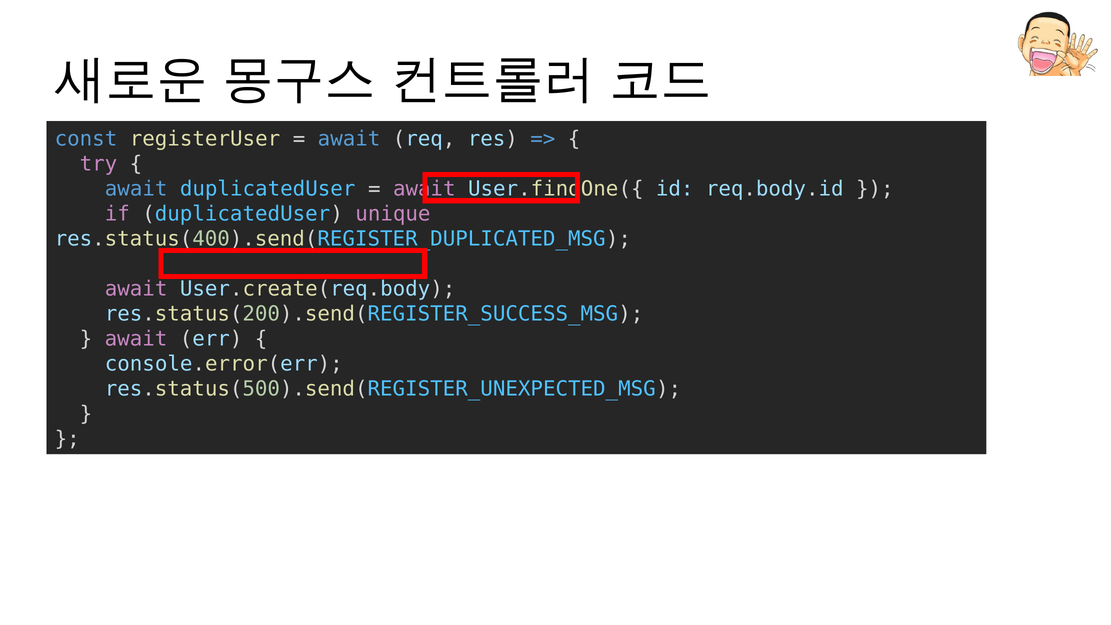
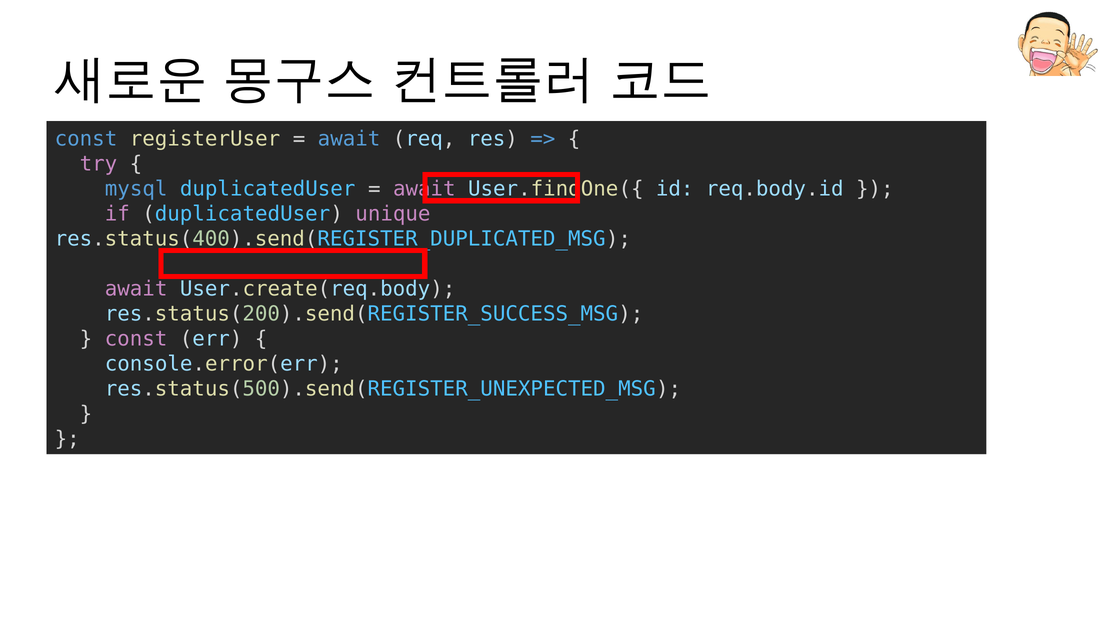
await: await -> mysql (136, 189)
await: await -> const (136, 339)
